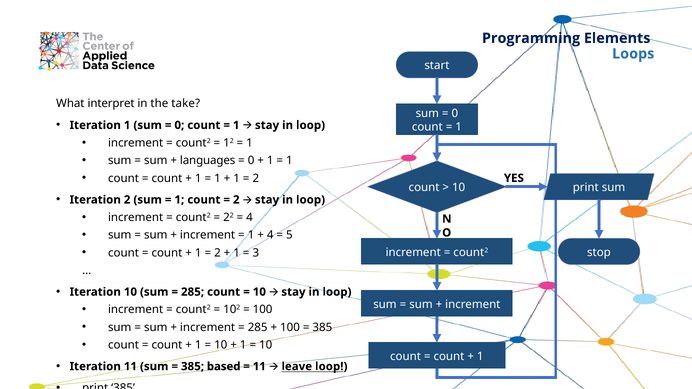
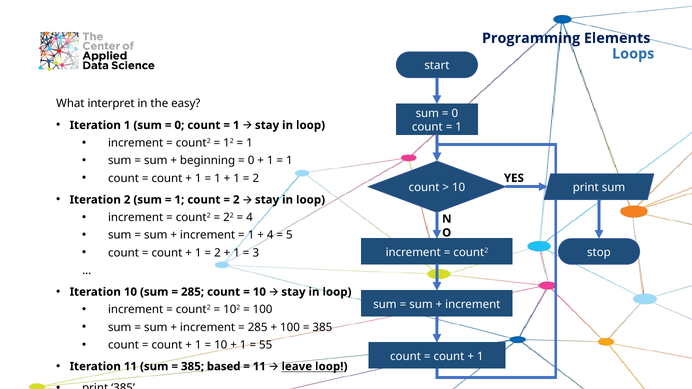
take: take -> easy (186, 104)
languages: languages -> beginning (208, 161)
10: 10 -> 55 (266, 345)
